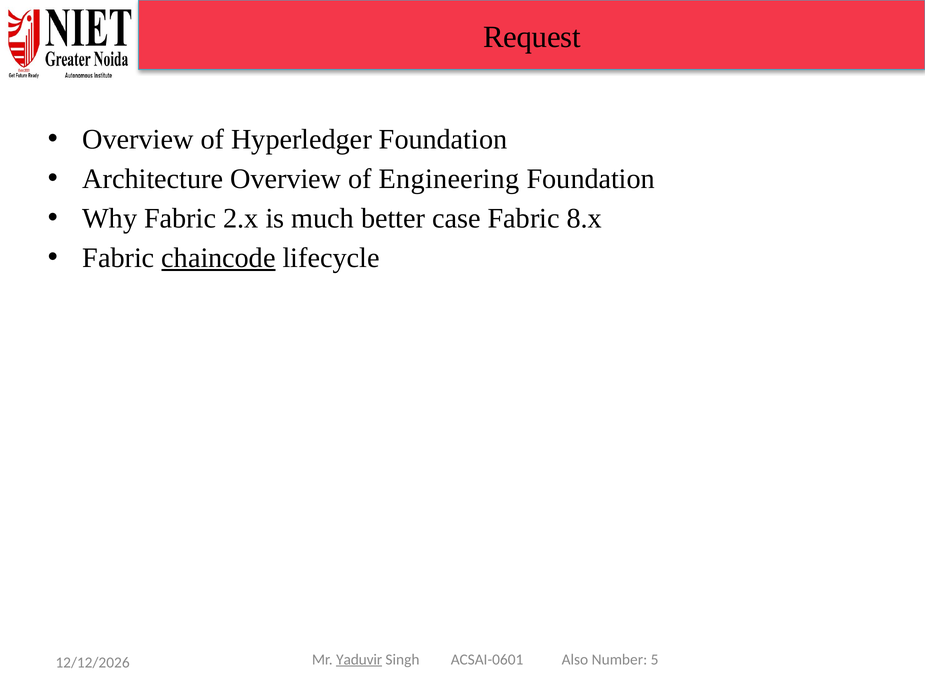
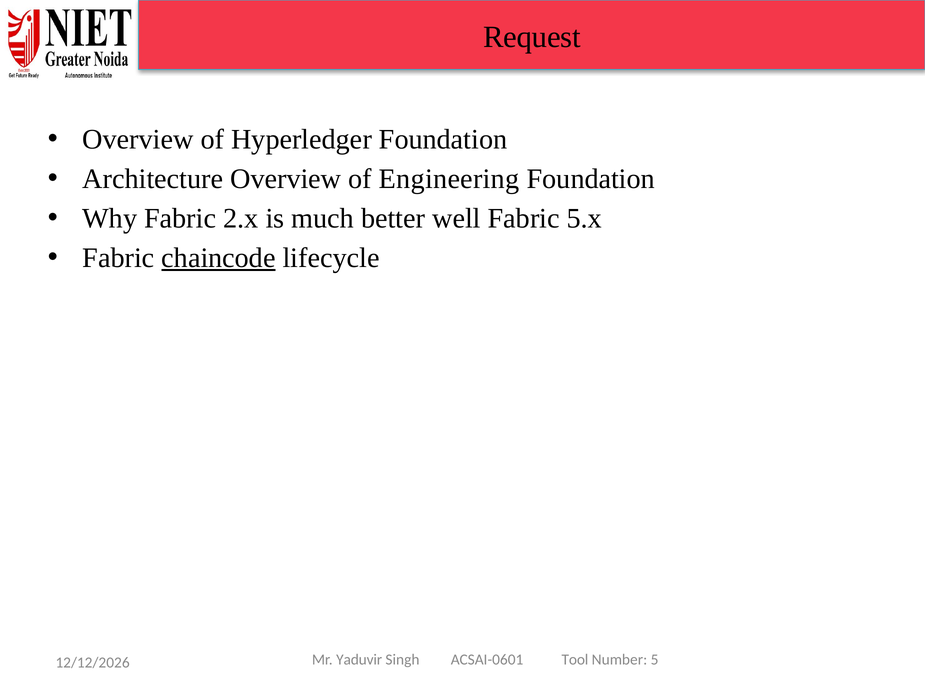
case: case -> well (456, 218)
8.x: 8.x -> 5.x (584, 218)
Yaduvir underline: present -> none (359, 659)
Also: Also -> Tool (575, 659)
